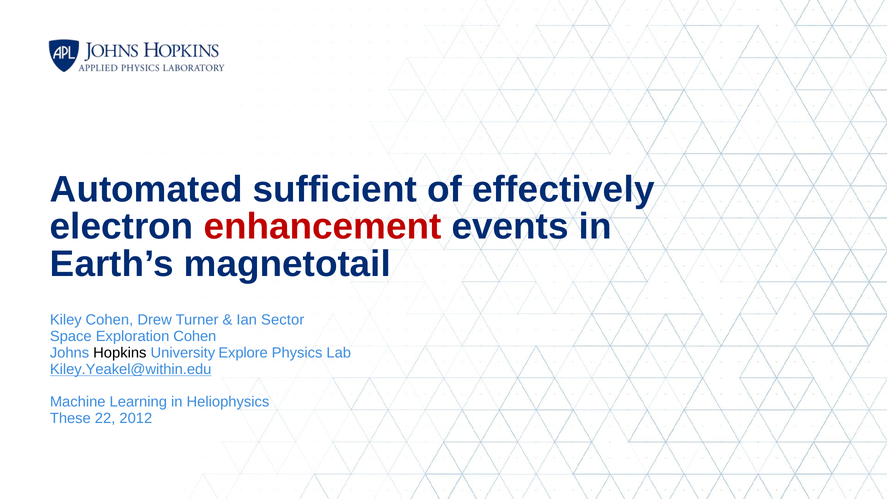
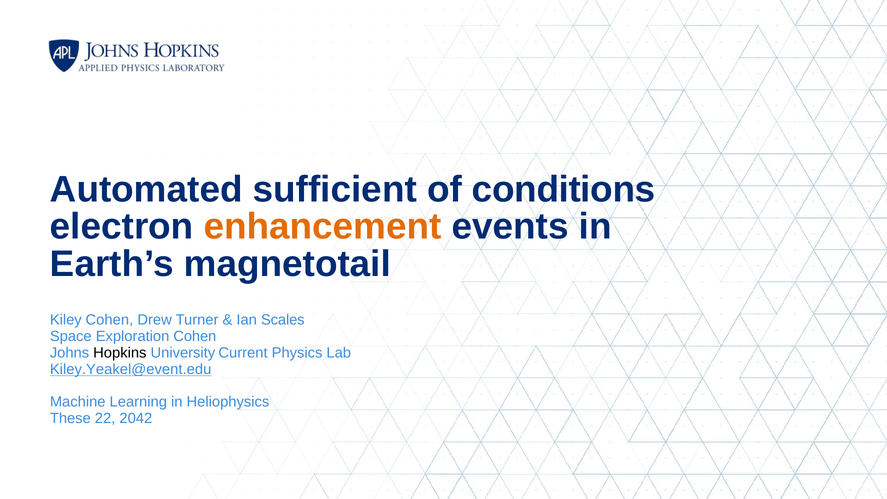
effectively: effectively -> conditions (564, 190)
enhancement colour: red -> orange (323, 227)
Sector: Sector -> Scales (283, 320)
Explore: Explore -> Current (243, 353)
Kiley.Yeakel@within.edu: Kiley.Yeakel@within.edu -> Kiley.Yeakel@event.edu (131, 369)
2012: 2012 -> 2042 (136, 418)
